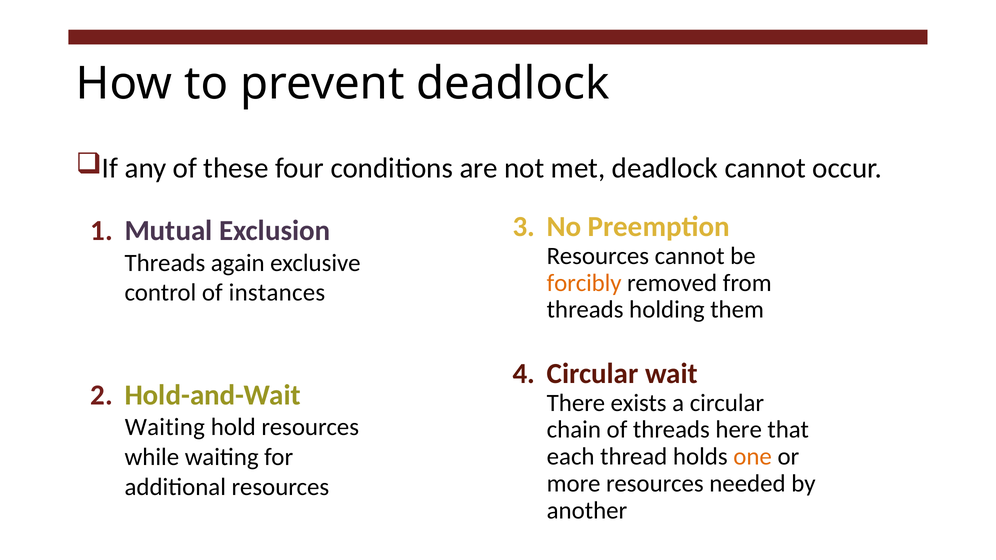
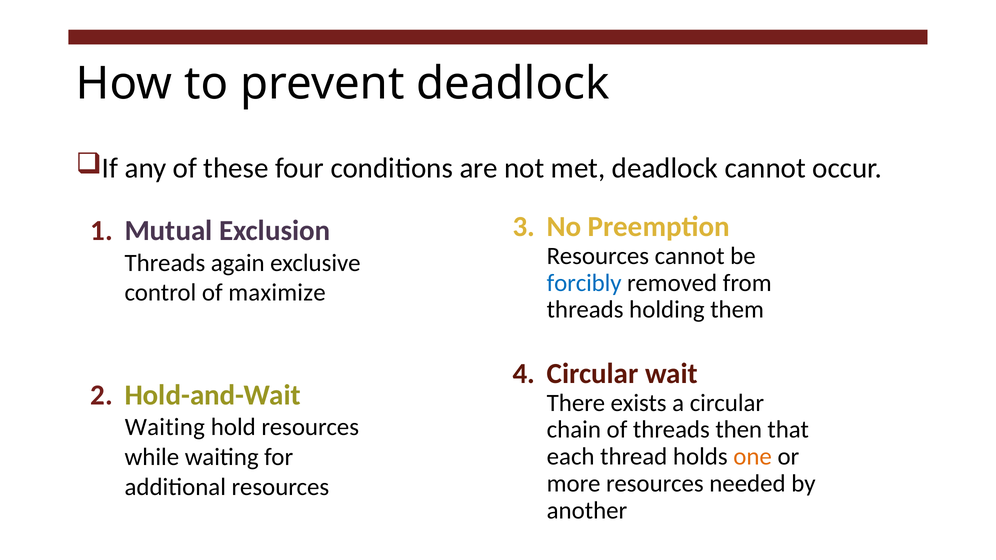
forcibly colour: orange -> blue (584, 283)
instances: instances -> maximize (277, 293)
here: here -> then (739, 430)
